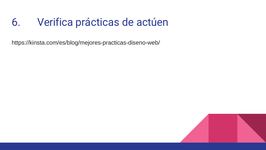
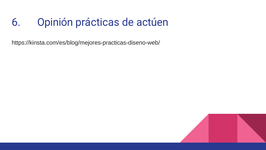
Verifica: Verifica -> Opinión (55, 22)
